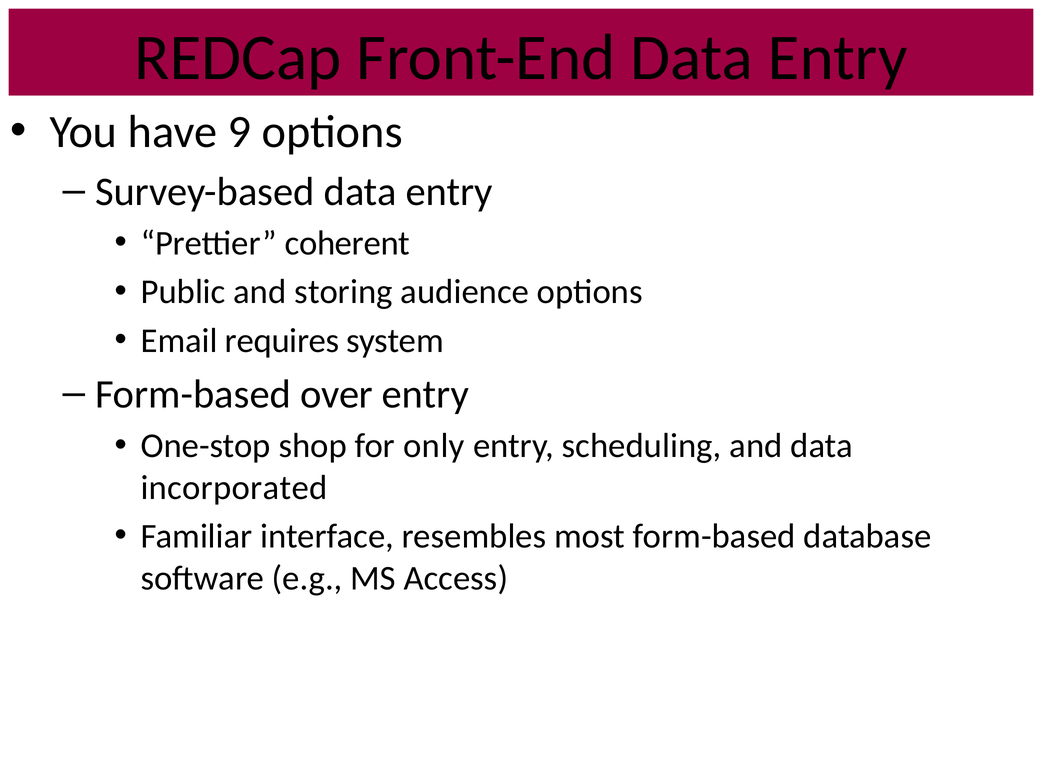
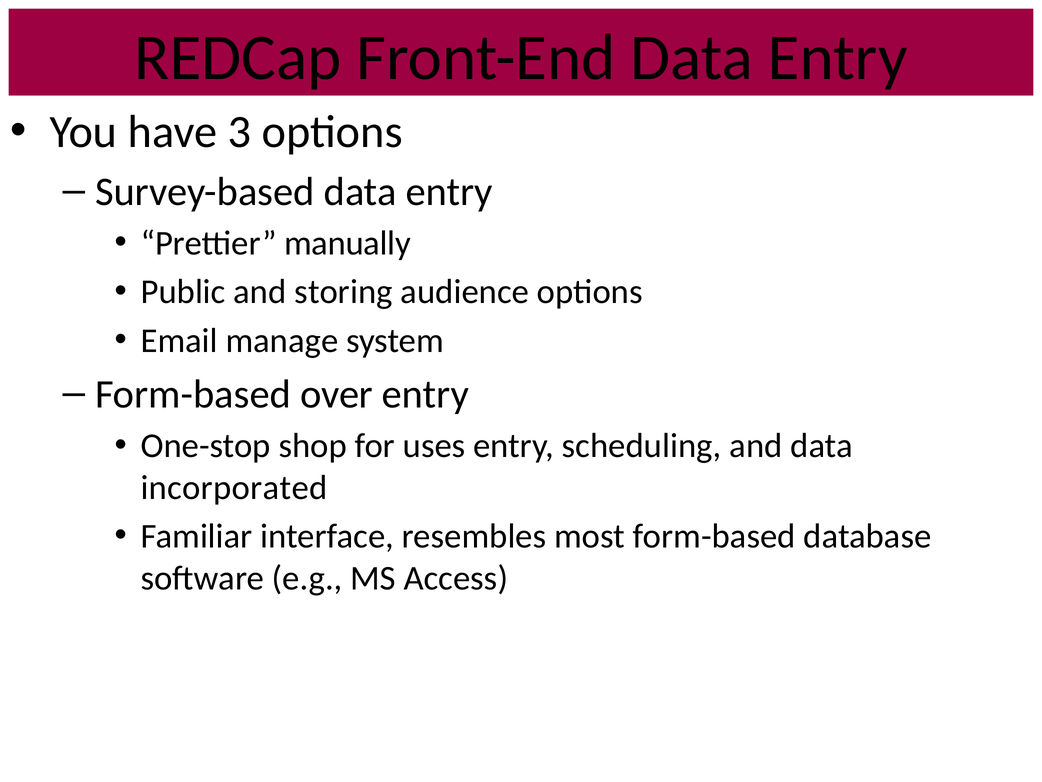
9: 9 -> 3 (239, 132)
coherent: coherent -> manually (347, 243)
requires: requires -> manage (282, 340)
only: only -> uses (434, 446)
